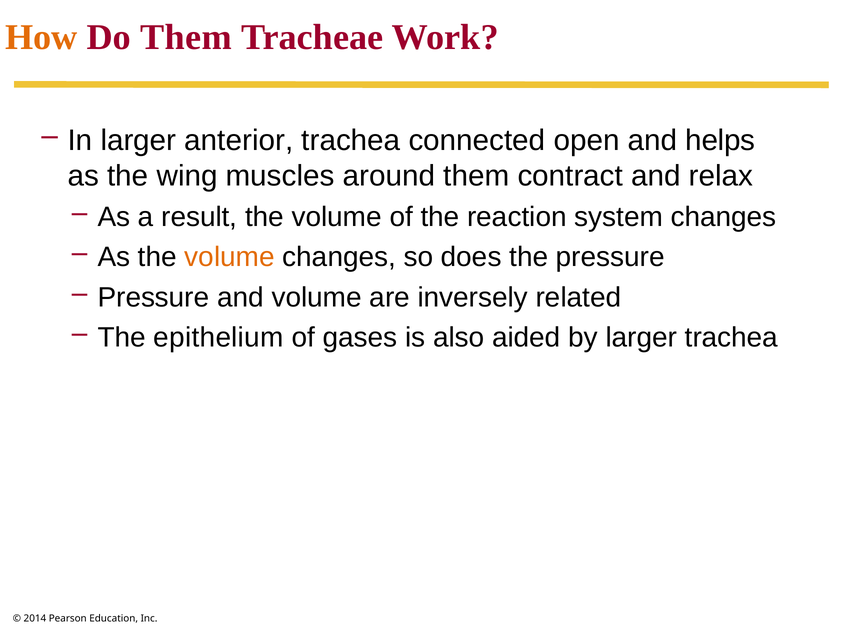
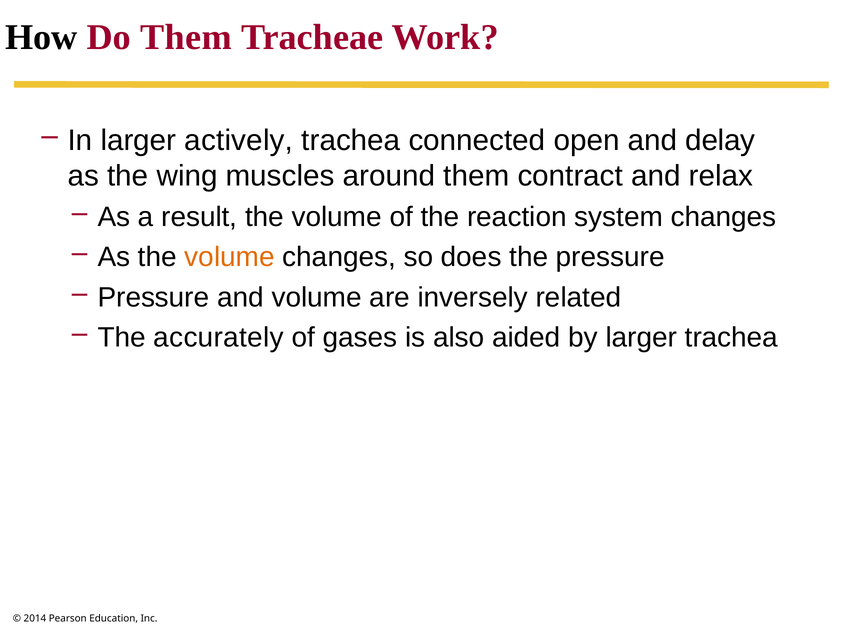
How colour: orange -> black (41, 37)
anterior: anterior -> actively (239, 140)
helps: helps -> delay (720, 140)
epithelium: epithelium -> accurately (219, 338)
